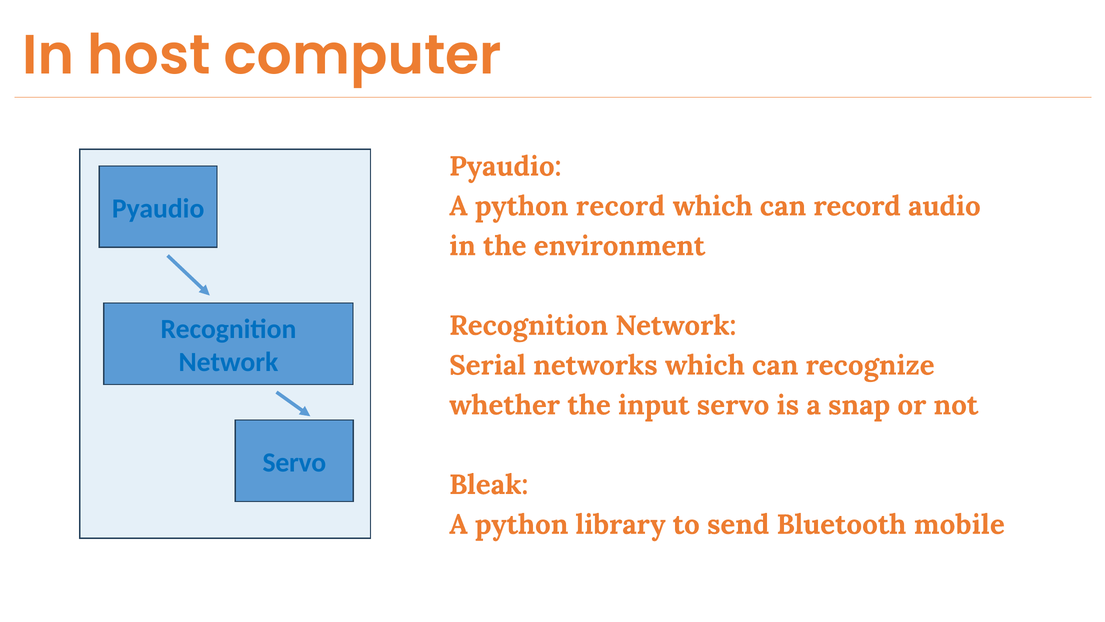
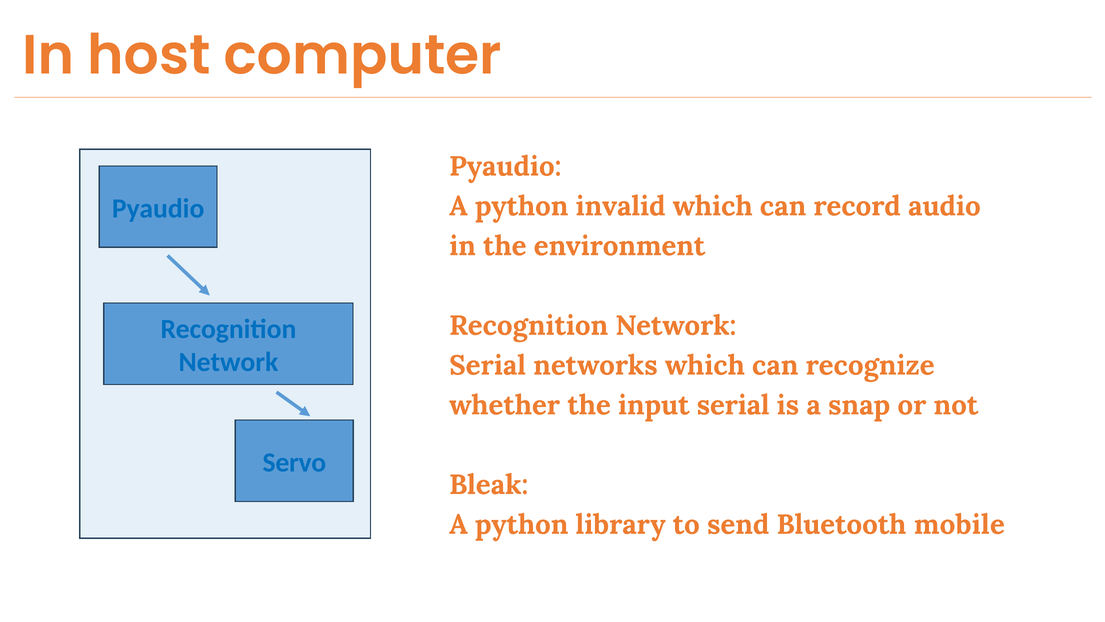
python record: record -> invalid (621, 206)
input servo: servo -> serial (733, 405)
